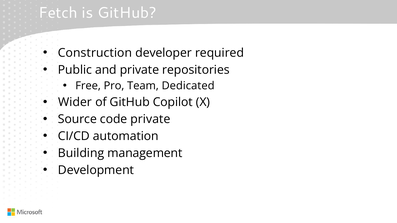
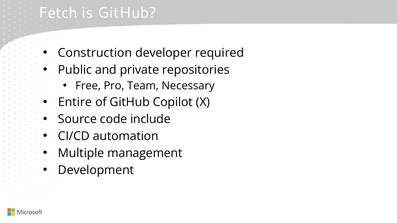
Dedicated: Dedicated -> Necessary (188, 86)
Wider: Wider -> Entire (75, 102)
code private: private -> include (150, 119)
Building: Building -> Multiple (81, 153)
